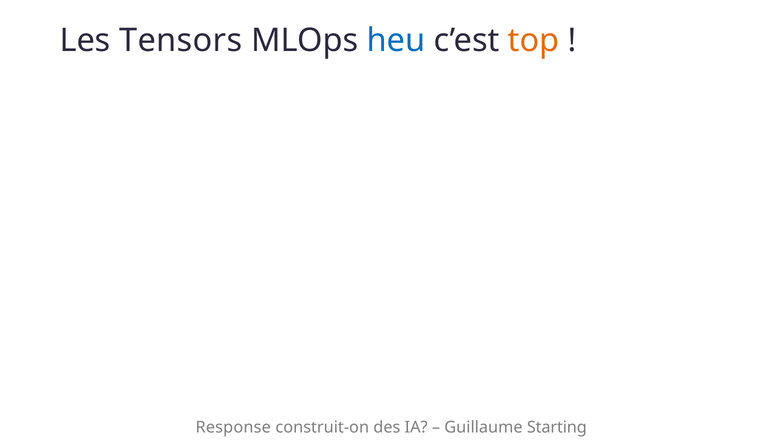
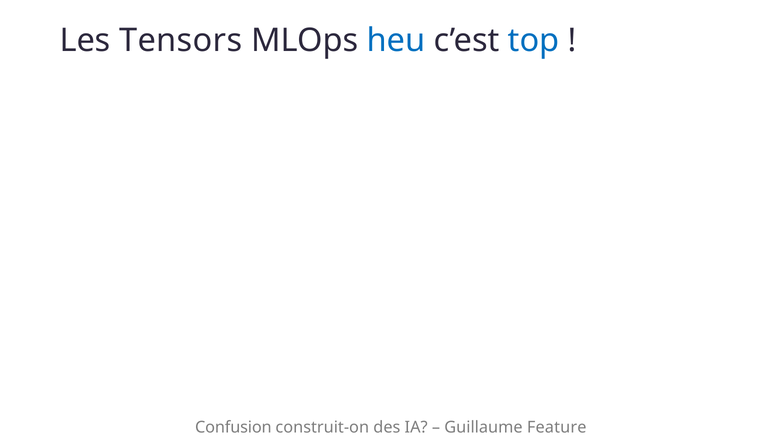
top colour: orange -> blue (534, 40)
Response: Response -> Confusion (233, 427)
Starting: Starting -> Feature (557, 427)
